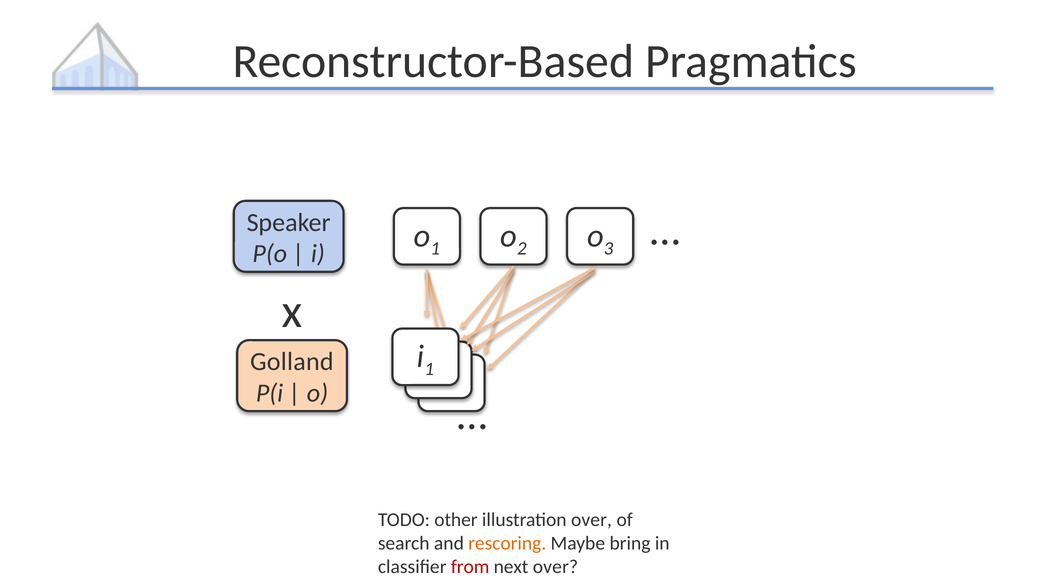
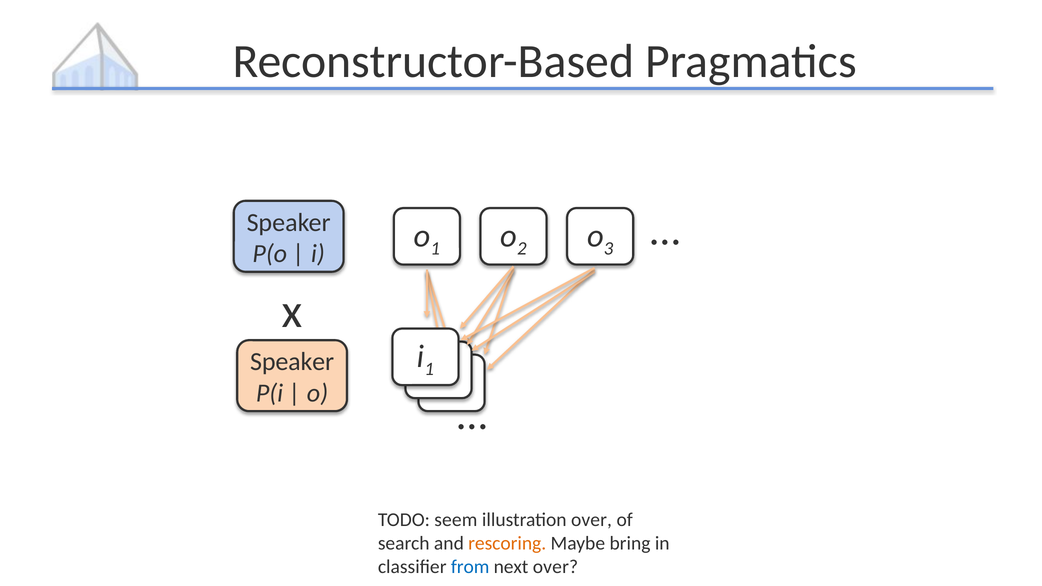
Golland: Golland -> Speaker (292, 362)
other: other -> seem (456, 520)
from colour: red -> blue (470, 567)
